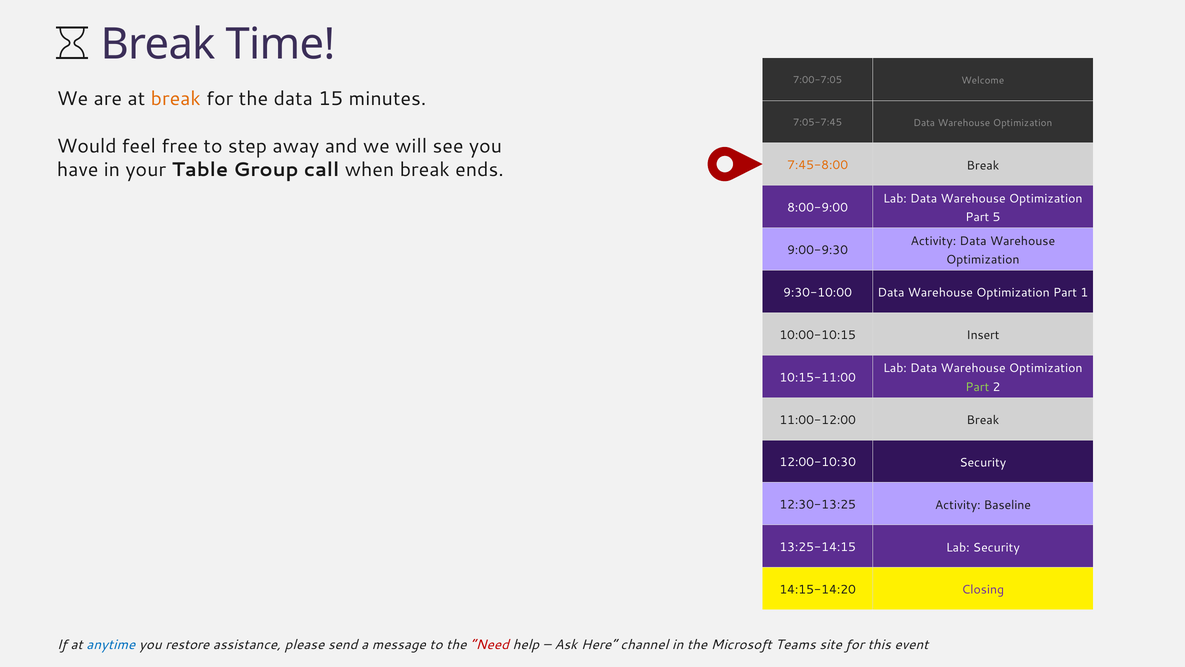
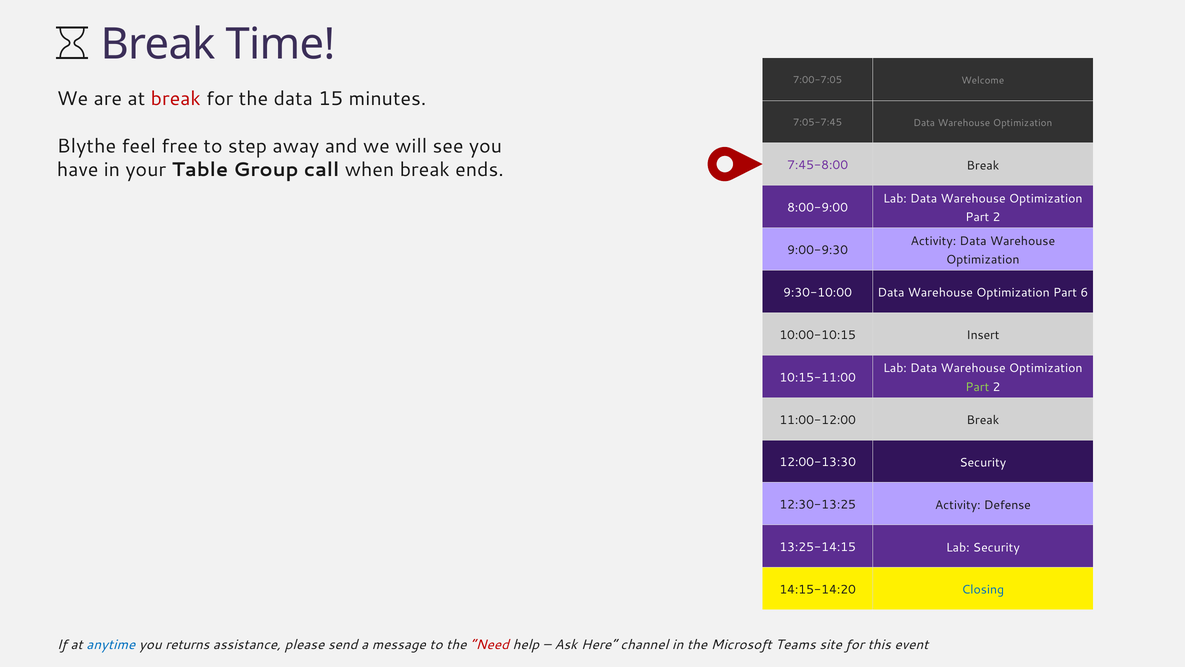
break colour: orange -> red (176, 99)
Would: Would -> Blythe (87, 146)
7:45-8:00 colour: orange -> purple (818, 165)
5: 5 -> 2 (997, 217)
1: 1 -> 6 (1084, 293)
12:00-10:30: 12:00-10:30 -> 12:00-13:30 (818, 462)
Baseline: Baseline -> Defense (1007, 505)
Closing colour: purple -> blue (983, 589)
restore: restore -> returns (187, 644)
